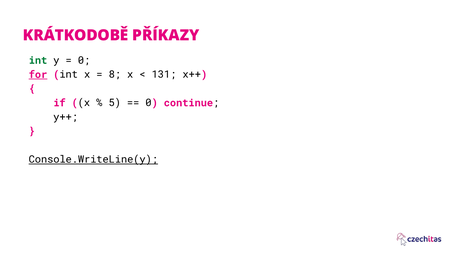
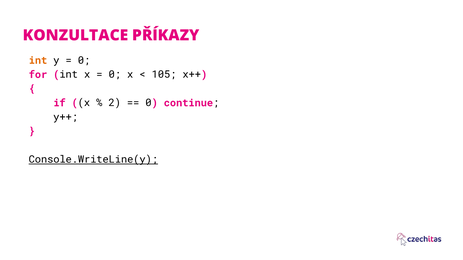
KRÁTKODOBĚ: KRÁTKODOBĚ -> KONZULTACE (76, 35)
int colour: green -> orange (38, 60)
for underline: present -> none (38, 75)
8: 8 -> 0 (115, 75)
131: 131 -> 105 (164, 75)
5: 5 -> 2 (115, 103)
